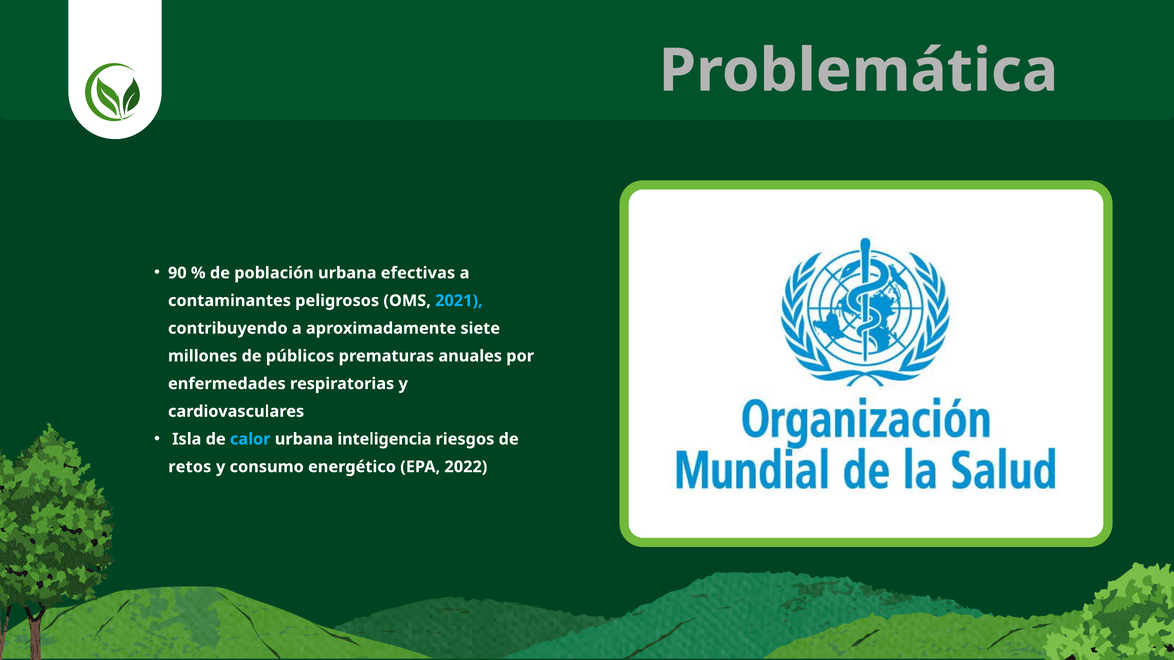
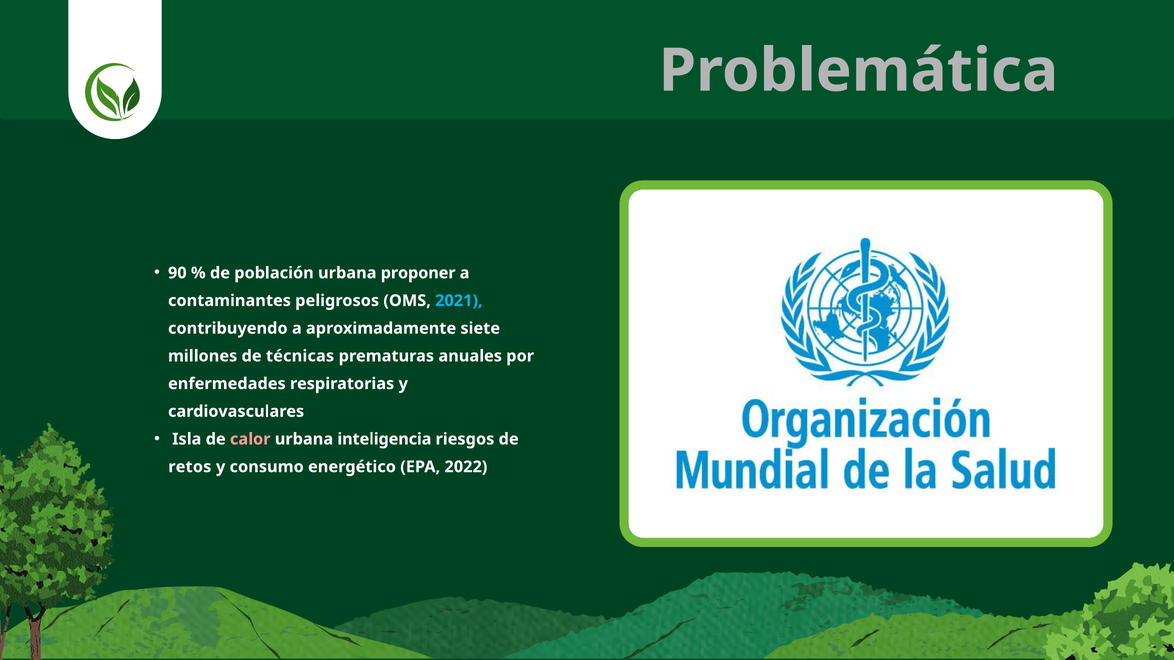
efectivas: efectivas -> proponer (418, 273)
públicos: públicos -> técnicas (300, 356)
calor colour: light blue -> pink (250, 439)
